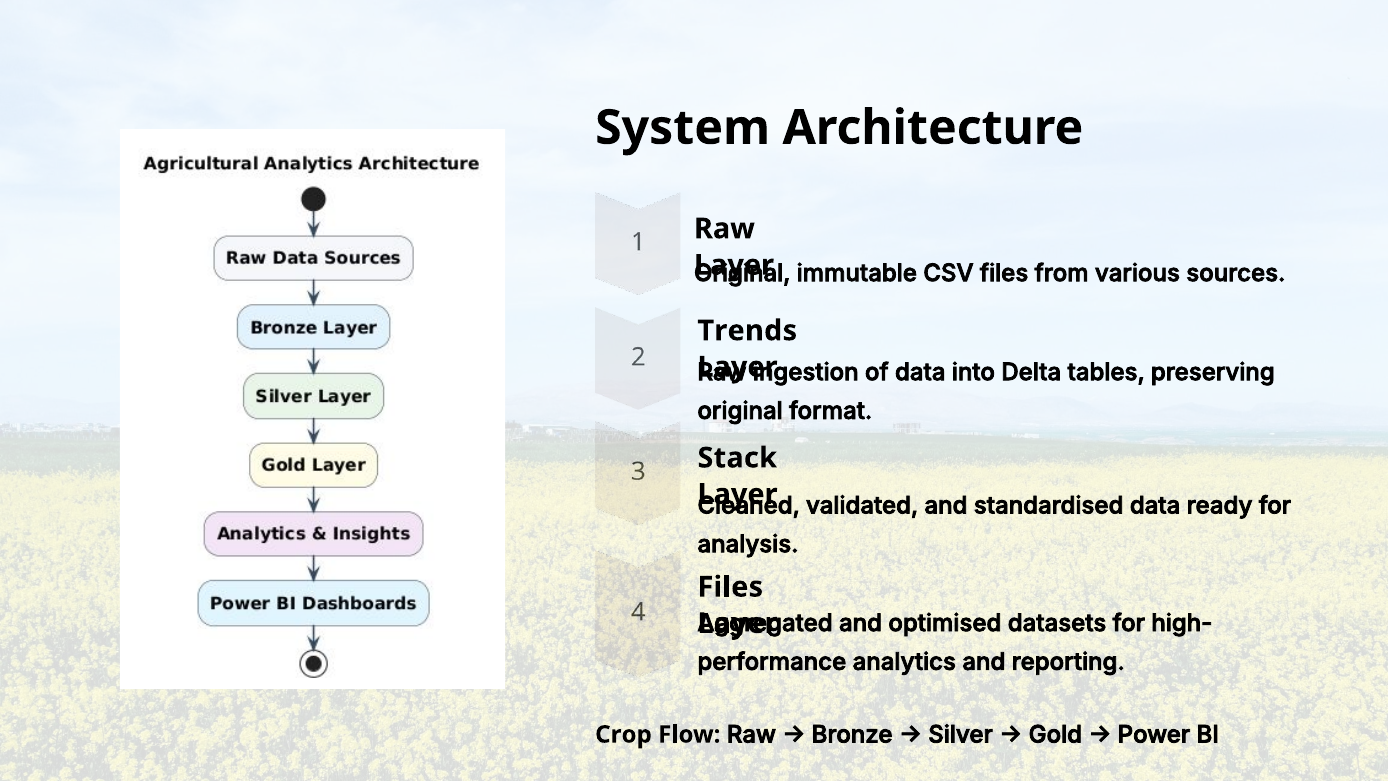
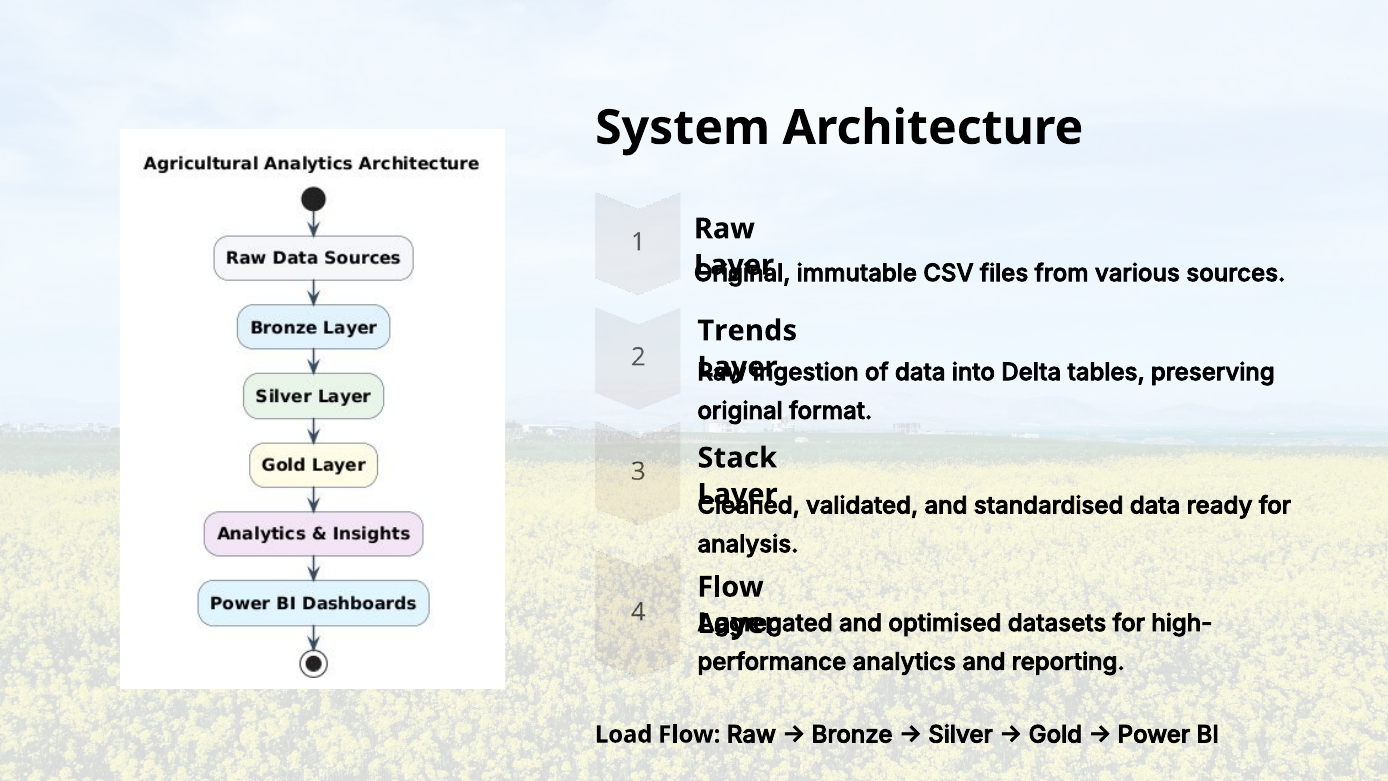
Files: Files -> Flow (730, 587)
Crop: Crop -> Load (624, 734)
